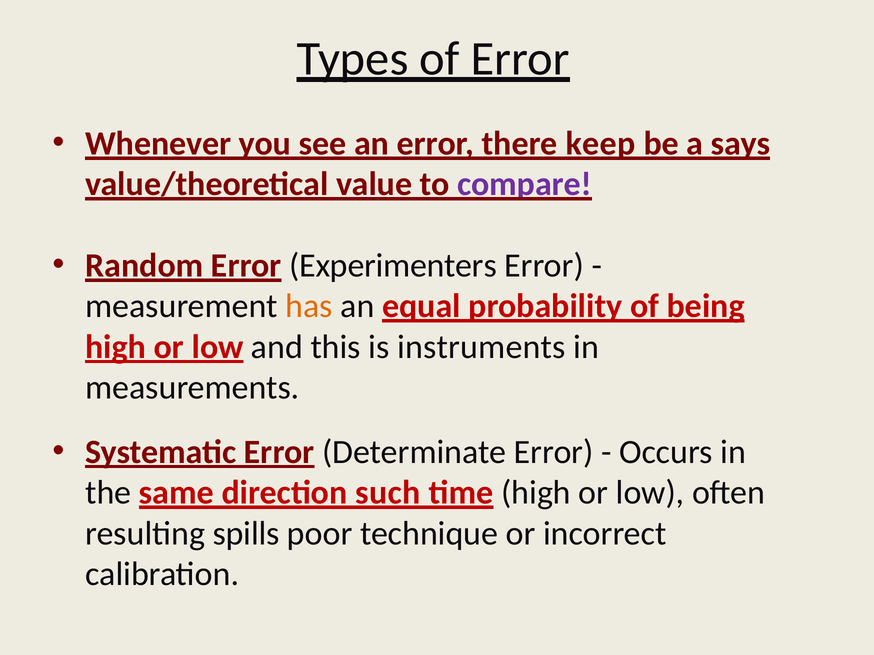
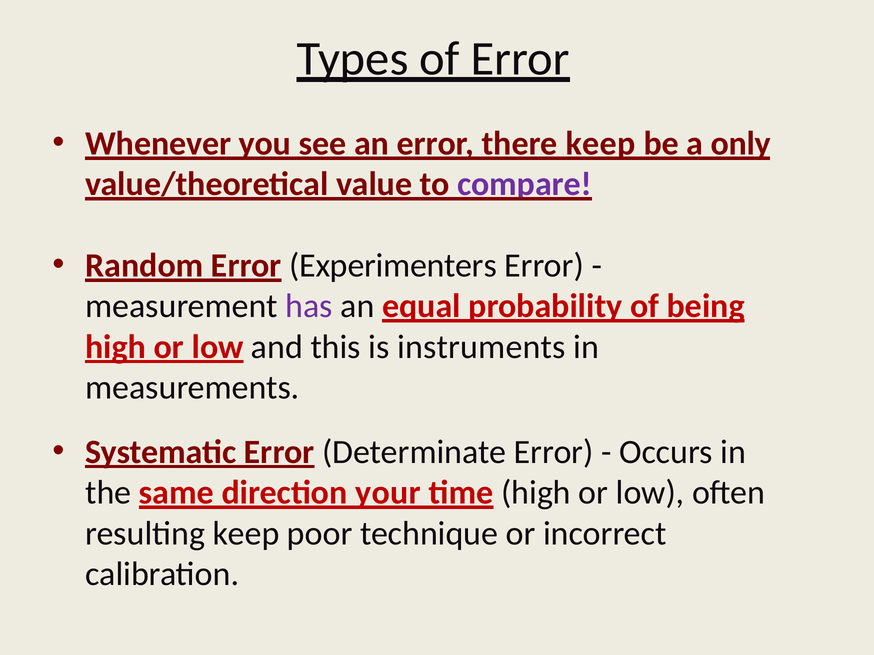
says: says -> only (741, 144)
has colour: orange -> purple (309, 306)
such: such -> your (388, 493)
resulting spills: spills -> keep (246, 534)
